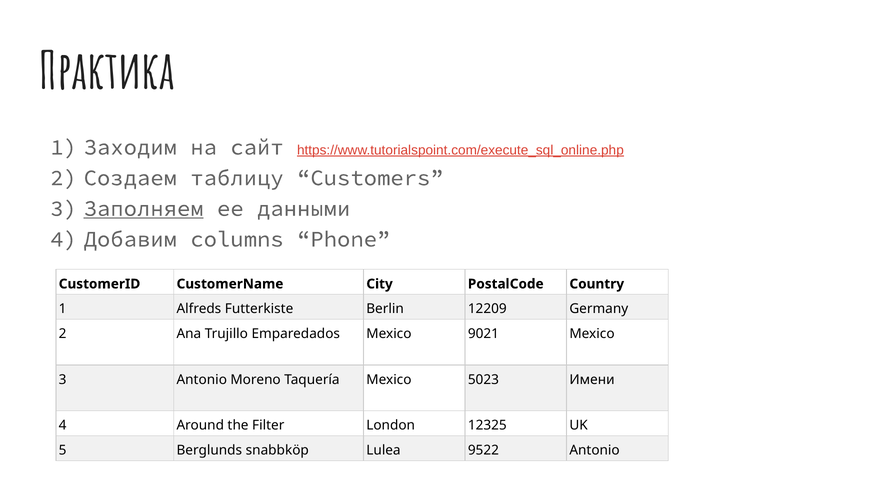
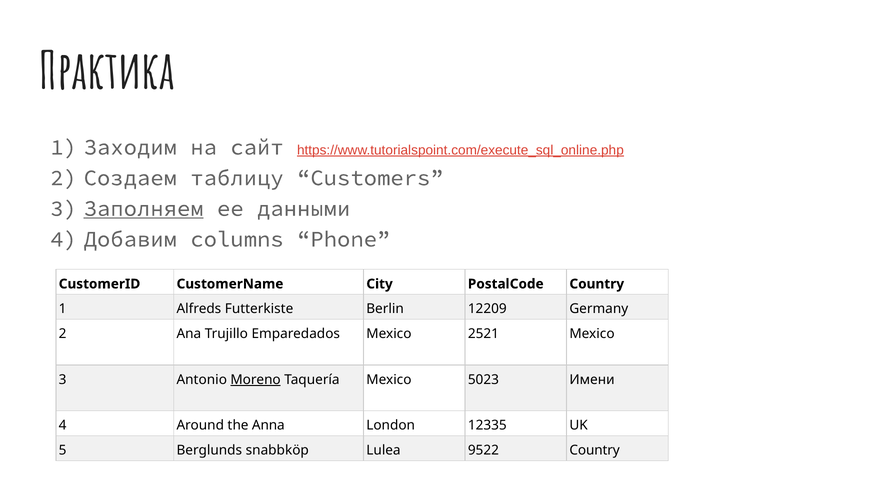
9021: 9021 -> 2521 (483, 334)
Moreno underline: none -> present (256, 380)
Filter: Filter -> Anna (268, 425)
12325: 12325 -> 12335 (487, 425)
9522 Antonio: Antonio -> Country (595, 450)
